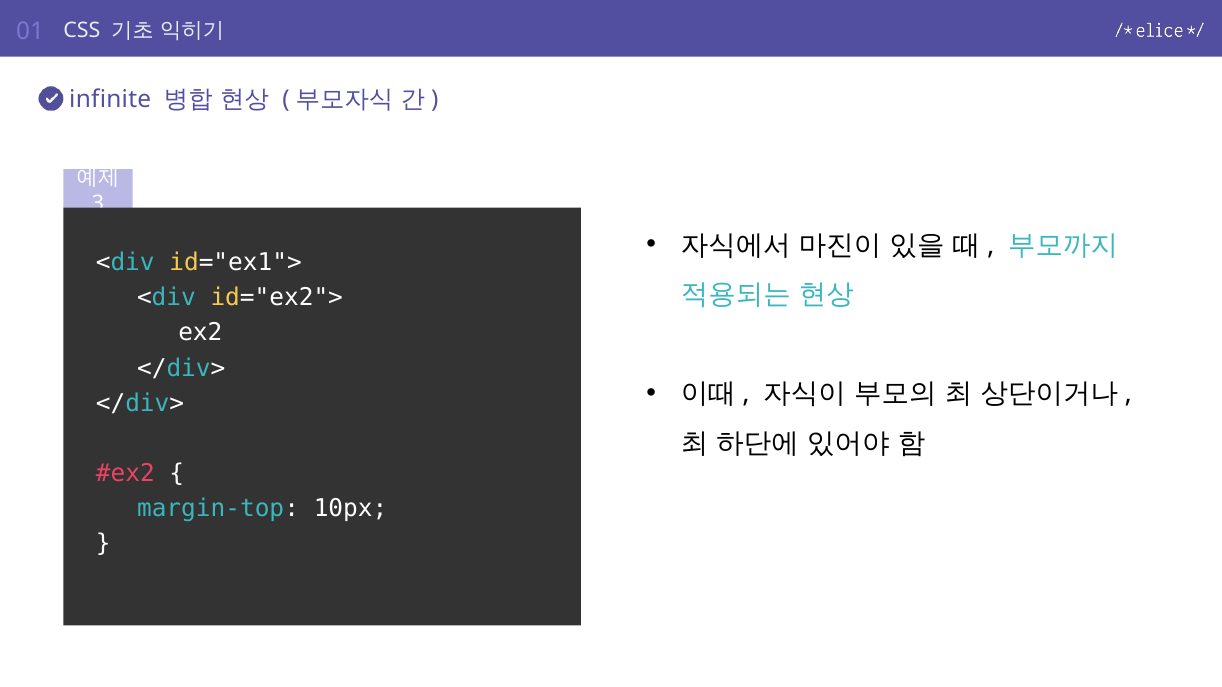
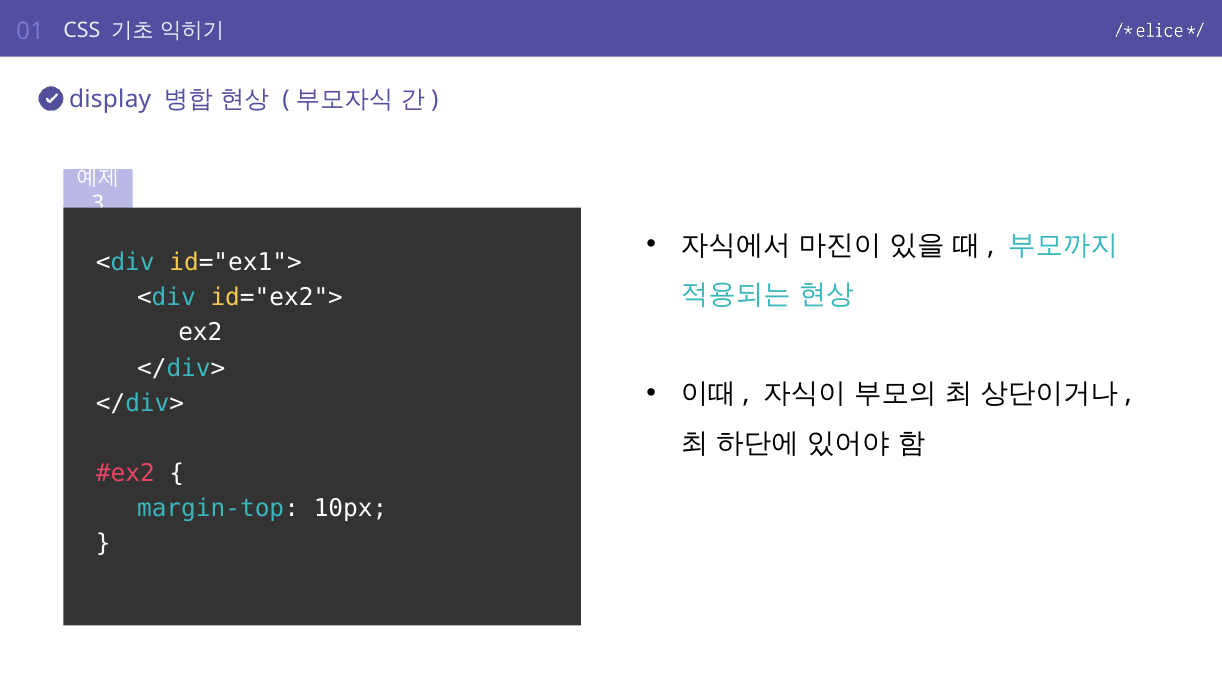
infinite: infinite -> display (110, 100)
